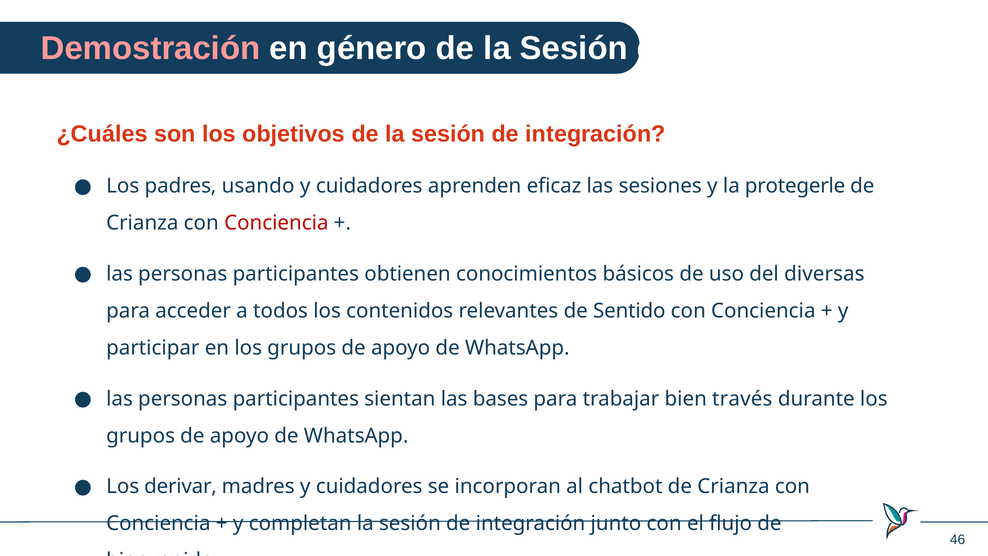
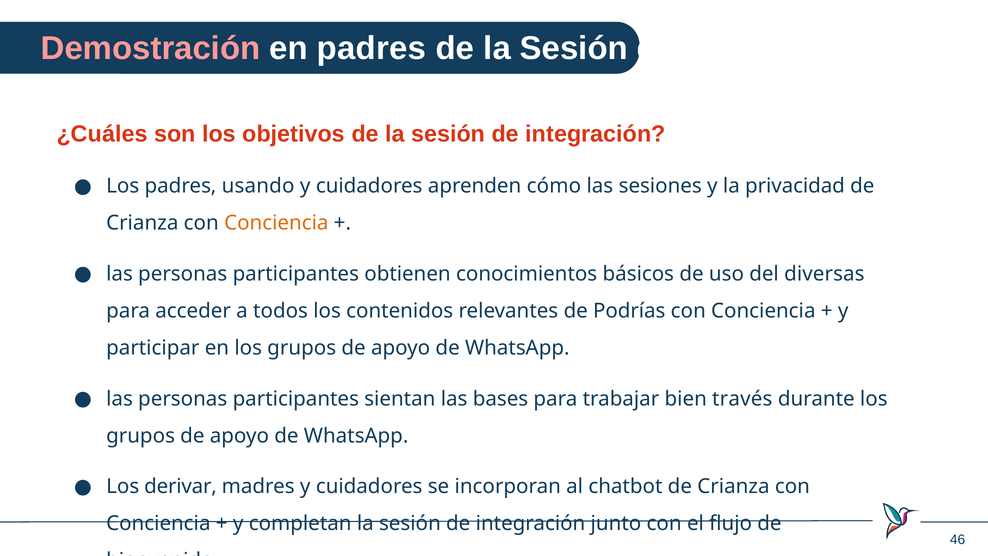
en género: género -> padres (372, 48)
eficaz: eficaz -> cómo (554, 186)
protegerle: protegerle -> privacidad (795, 186)
Conciencia colour: red -> orange (276, 223)
Sentido: Sentido -> Podrías (629, 311)
